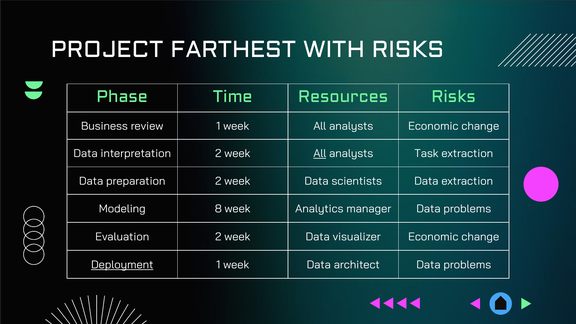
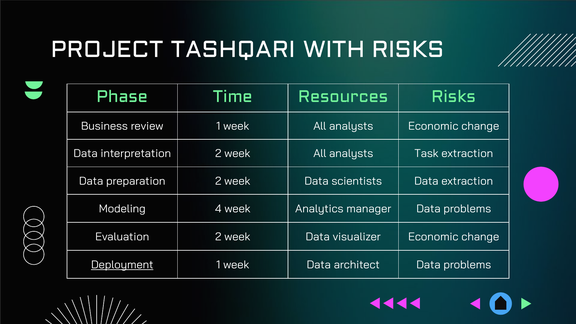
FARTHEST: FARTHEST -> TASHQARI (233, 49)
All underline: present -> none (320, 154)
8: 8 -> 4 (218, 209)
